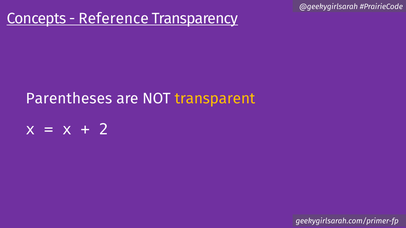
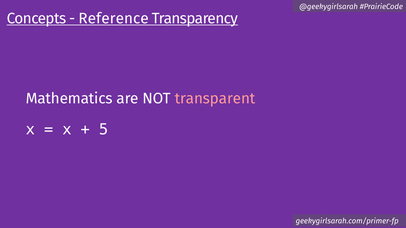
Parentheses: Parentheses -> Mathematics (69, 99)
transparent colour: yellow -> pink (215, 99)
2: 2 -> 5 (104, 130)
